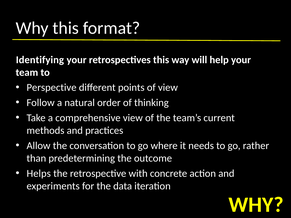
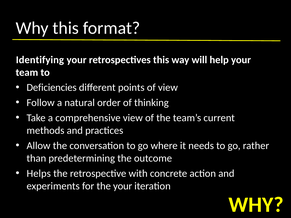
Perspective: Perspective -> Deficiencies (52, 88)
the data: data -> your (123, 186)
